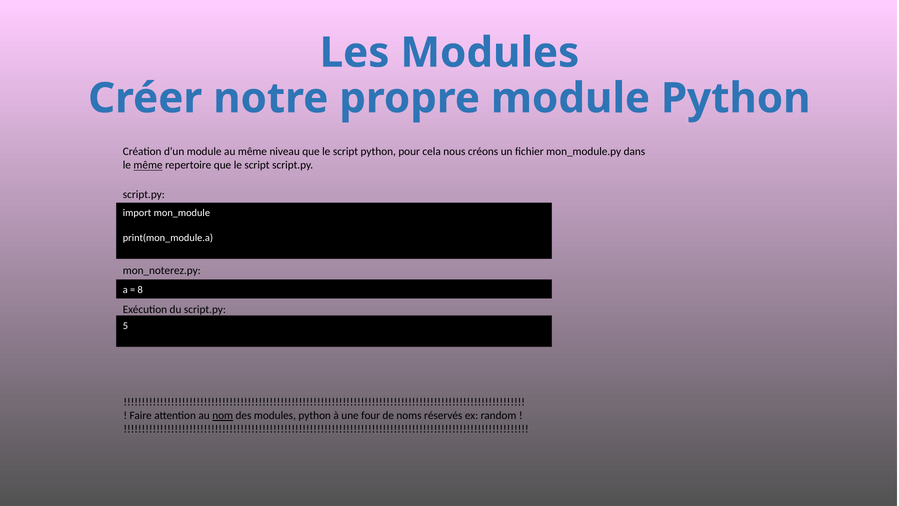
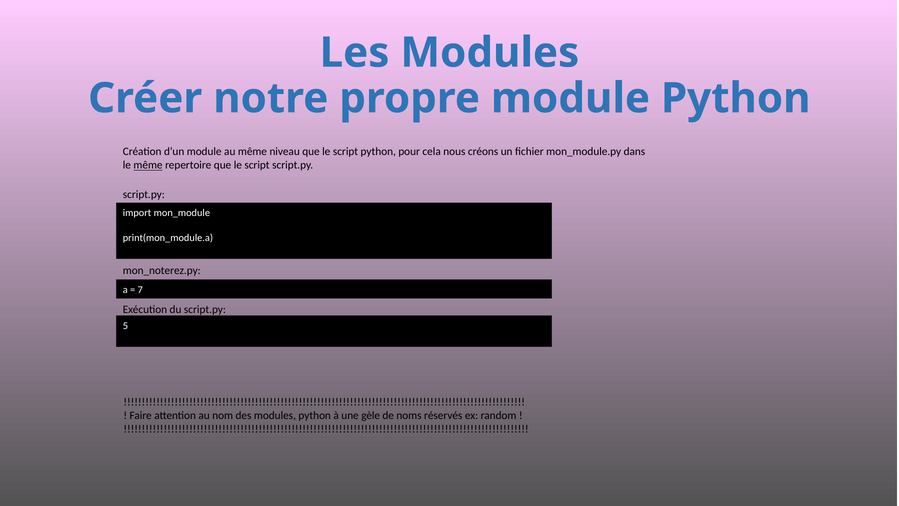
8: 8 -> 7 (140, 289)
nom underline: present -> none (223, 415)
four: four -> gèle (371, 415)
